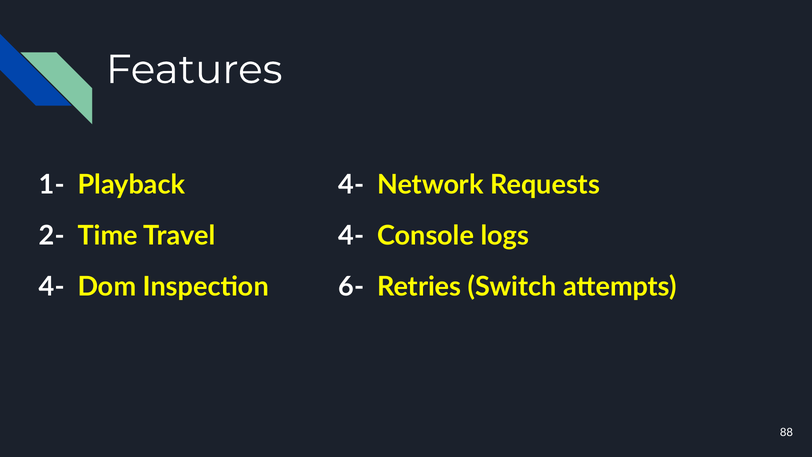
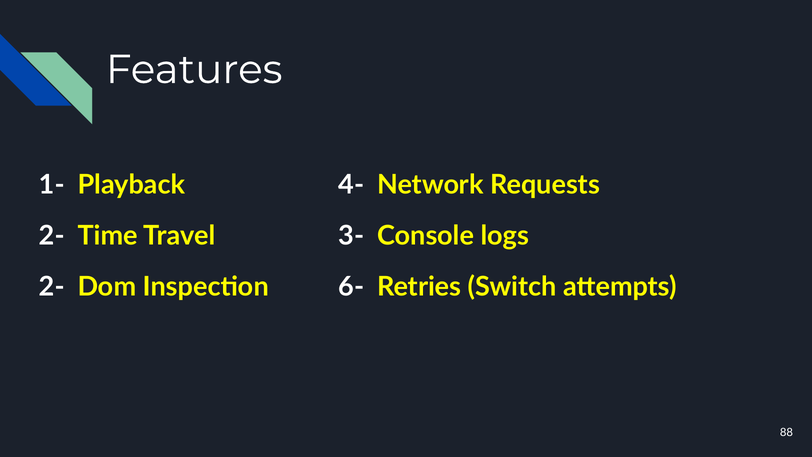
4-: 4- -> 3- (351, 236)
4-: 4- -> 2- (52, 286)
